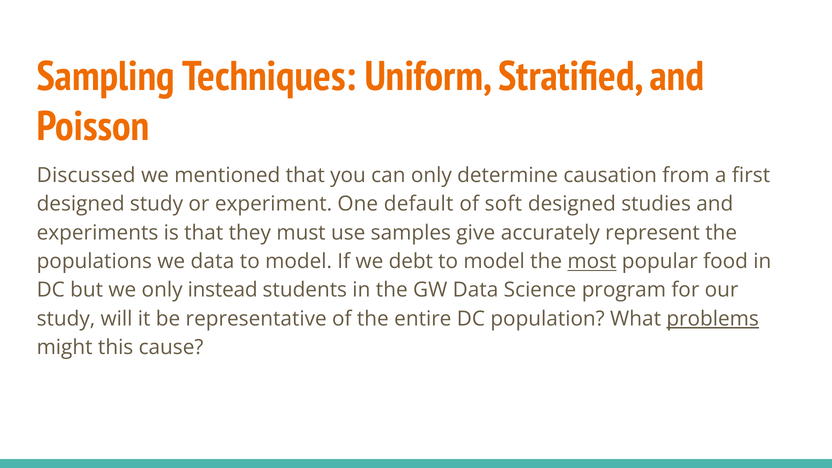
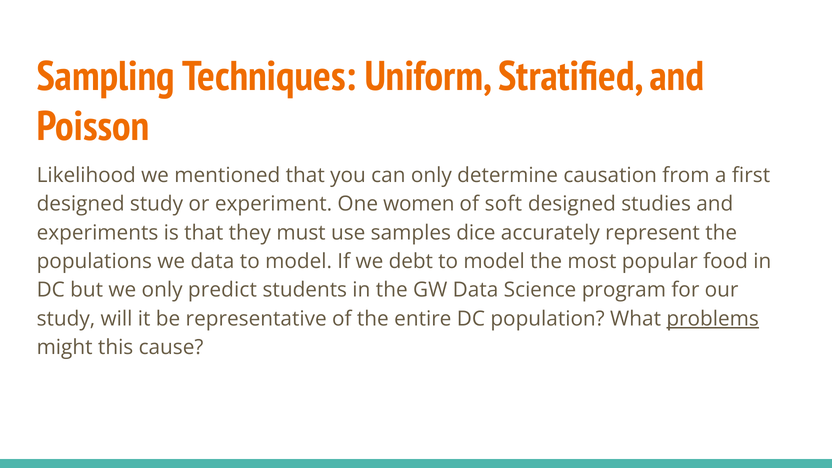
Discussed: Discussed -> Likelihood (86, 175)
default: default -> women (419, 204)
give: give -> dice (476, 233)
most underline: present -> none (592, 261)
instead: instead -> predict (222, 290)
